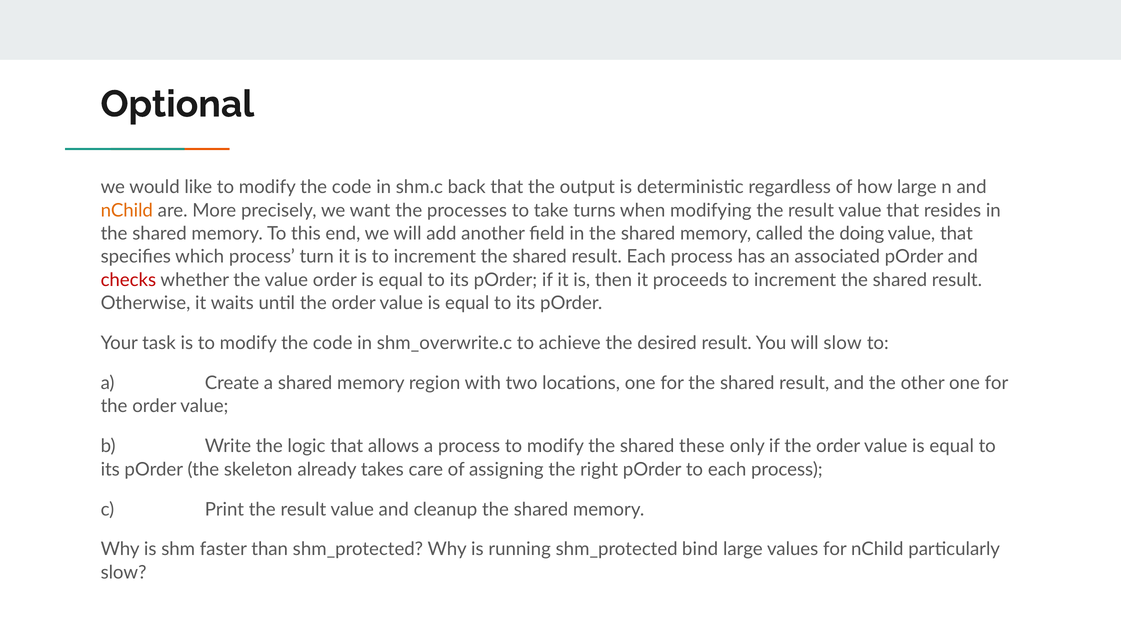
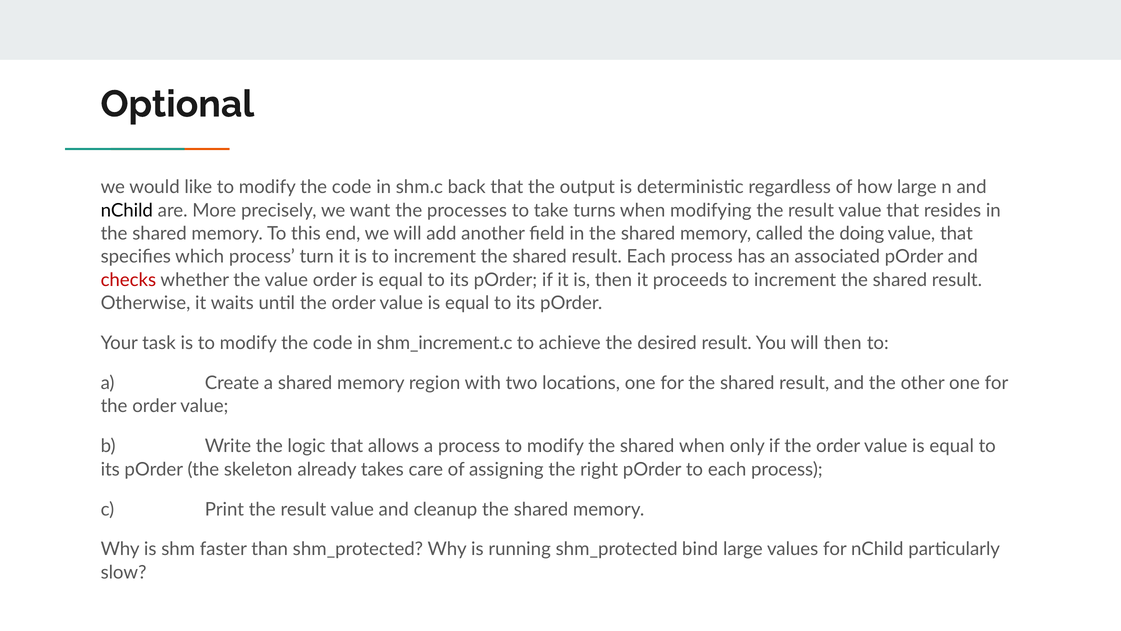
nChild colour: orange -> black (127, 210)
shm_overwrite.c: shm_overwrite.c -> shm_increment.c (445, 343)
will slow: slow -> then (843, 343)
shared these: these -> when (702, 446)
